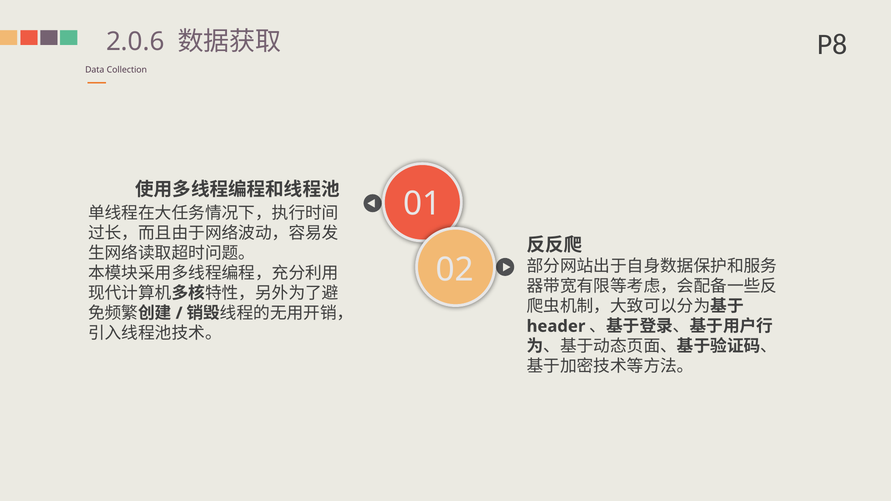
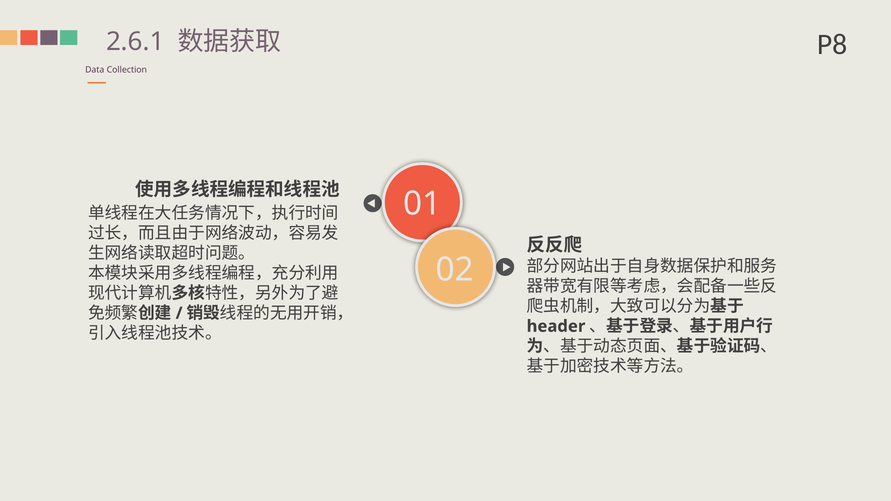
2.0.6: 2.0.6 -> 2.6.1 (135, 42)
